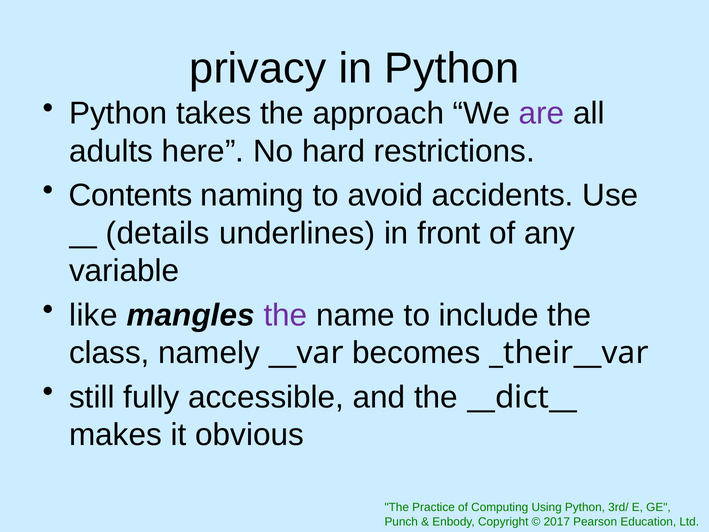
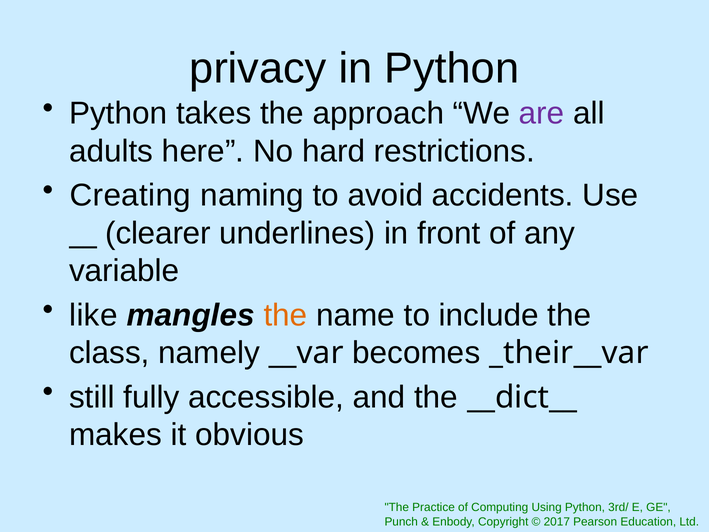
Contents: Contents -> Creating (130, 195)
details: details -> clearer (158, 233)
the colour: purple -> orange (286, 315)
